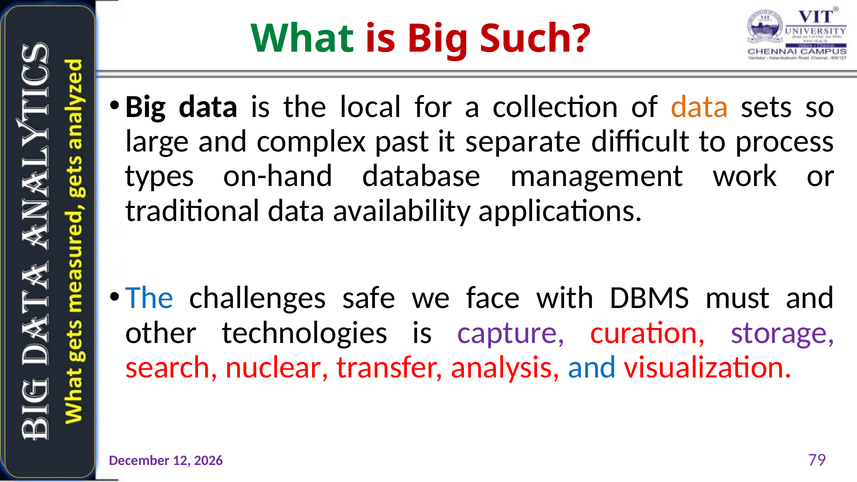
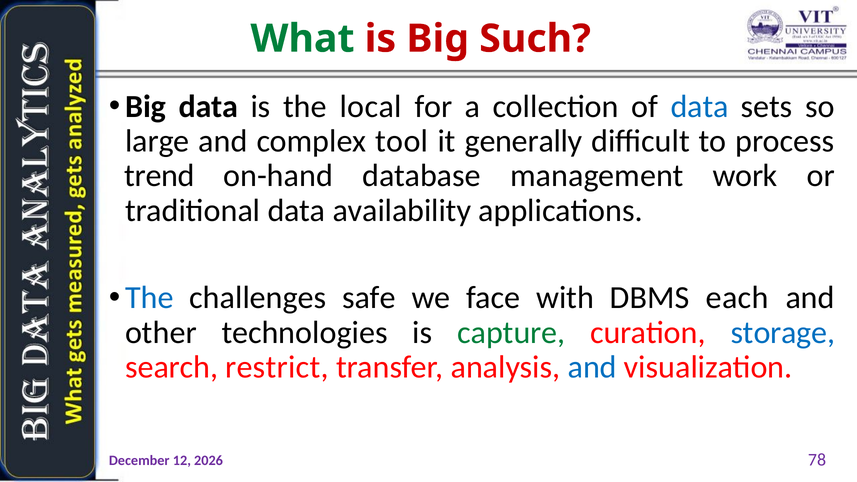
data colour: orange -> blue (700, 106)
past: past -> tool (402, 141)
separate: separate -> generally (524, 141)
types: types -> trend (160, 176)
must: must -> each (737, 298)
capture colour: purple -> green (511, 333)
storage colour: purple -> blue (783, 333)
nuclear: nuclear -> restrict (277, 367)
79: 79 -> 78 (817, 460)
